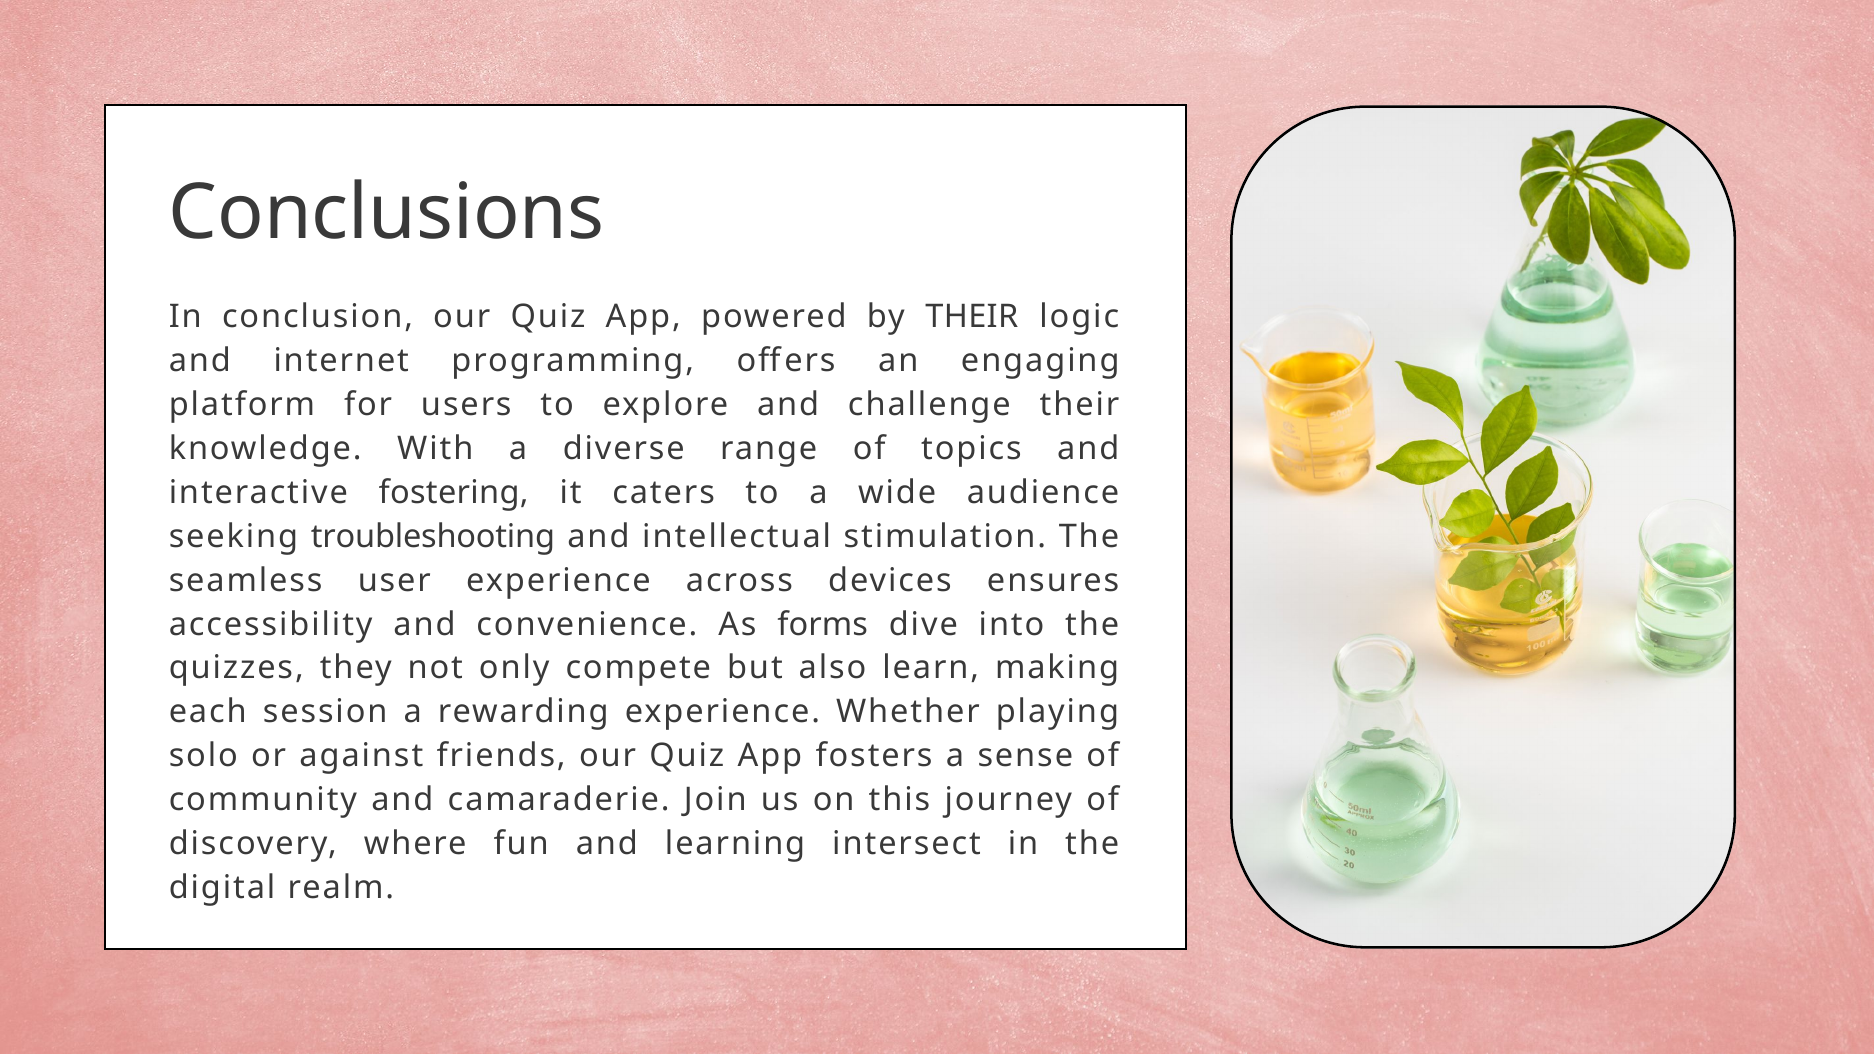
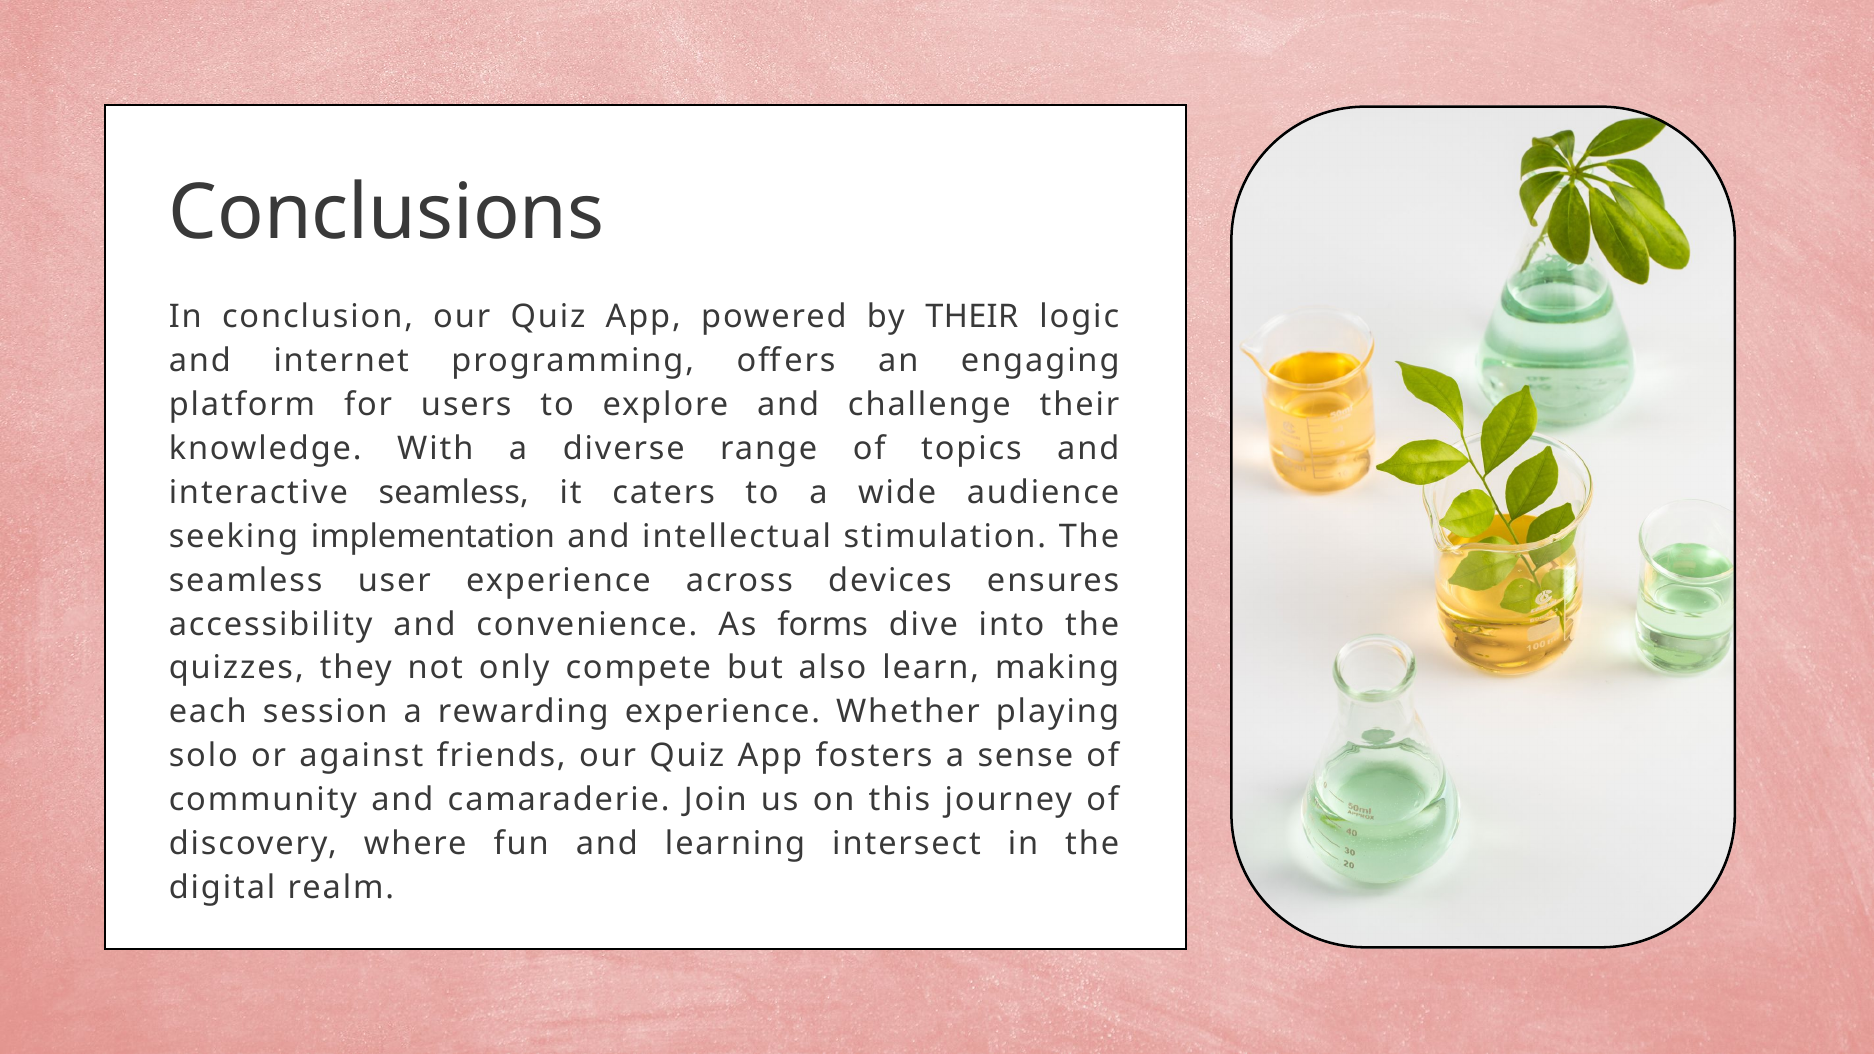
interactive fostering: fostering -> seamless (454, 493)
troubleshooting: troubleshooting -> implementation (433, 537)
